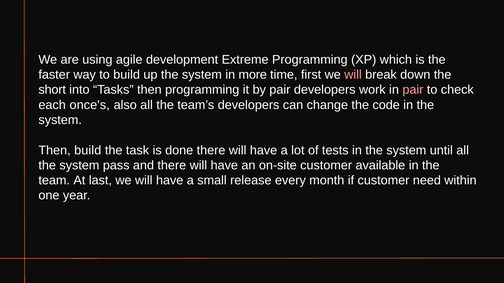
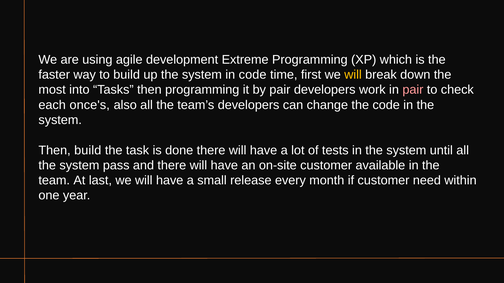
in more: more -> code (253, 75)
will colour: pink -> yellow (353, 75)
short: short -> most (52, 90)
